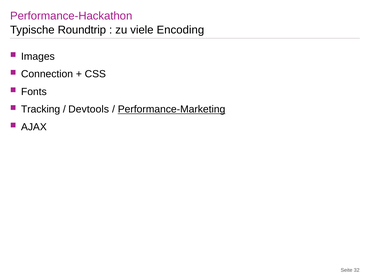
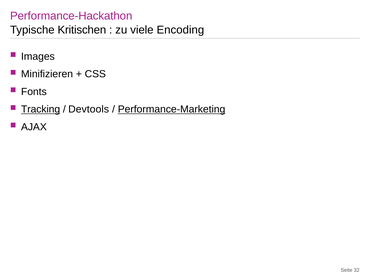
Roundtrip: Roundtrip -> Kritischen (82, 30)
Connection: Connection -> Minifizieren (47, 74)
Tracking underline: none -> present (41, 110)
